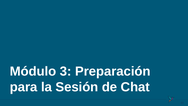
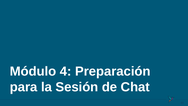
3: 3 -> 4 (66, 71)
